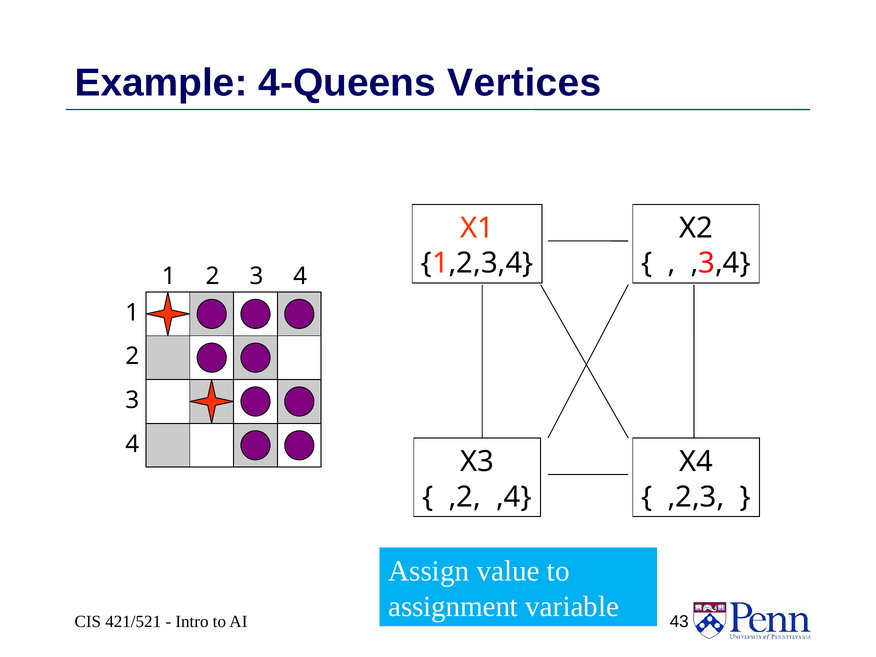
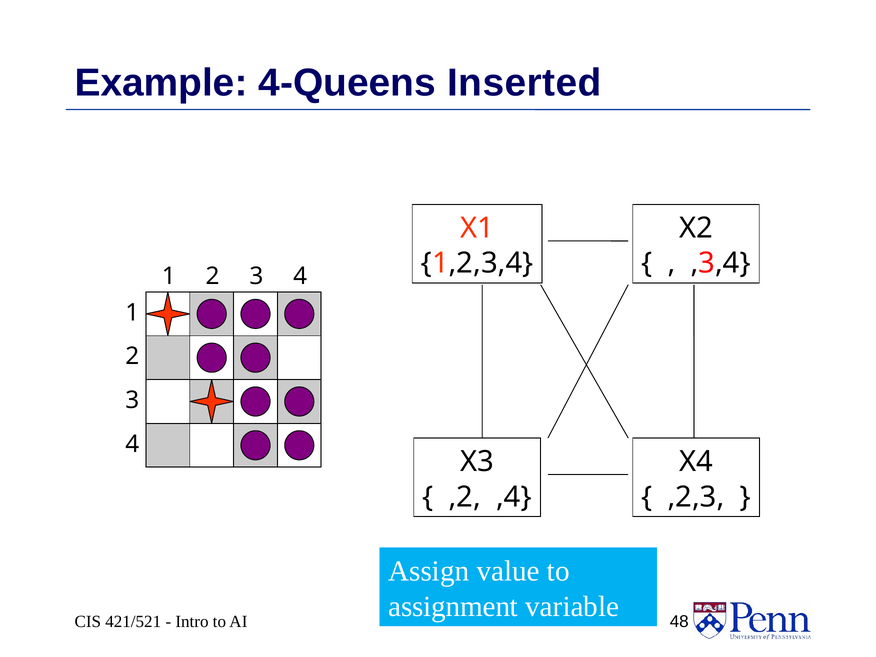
Vertices: Vertices -> Inserted (524, 83)
43: 43 -> 48 (679, 622)
